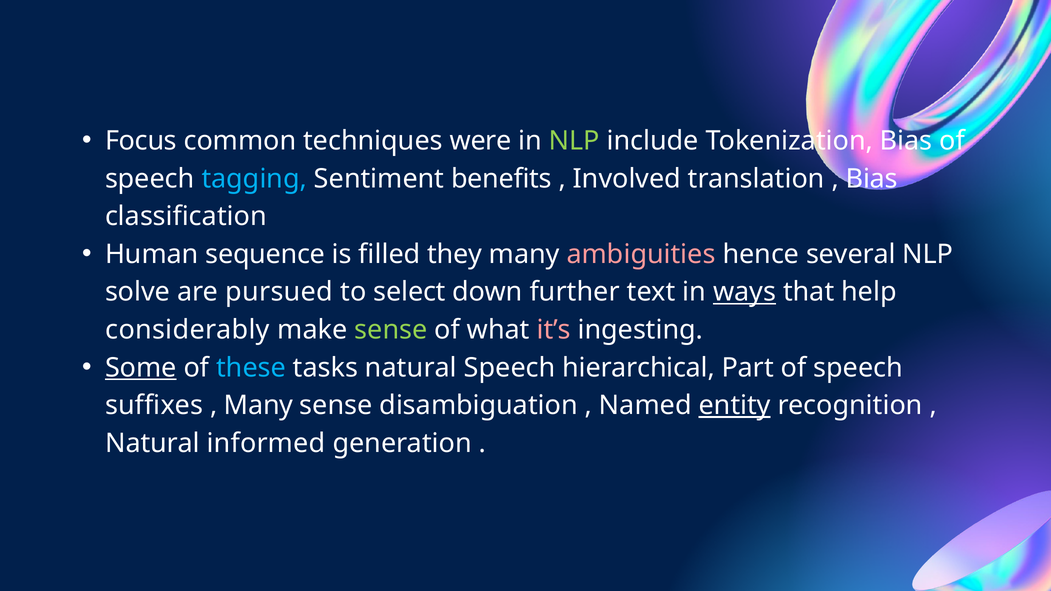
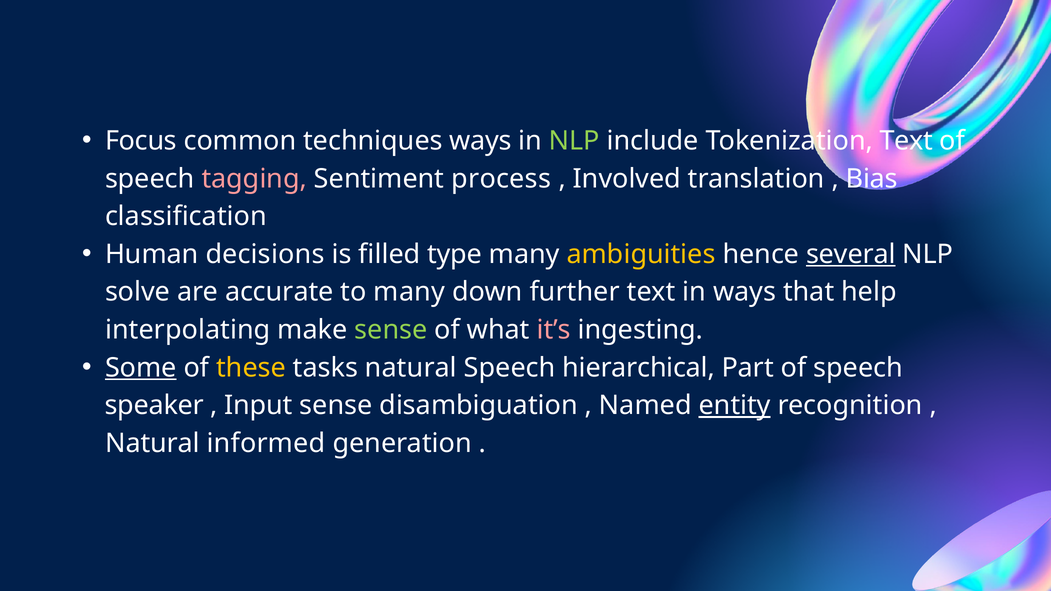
techniques were: were -> ways (481, 141)
Tokenization Bias: Bias -> Text (906, 141)
tagging colour: light blue -> pink (254, 179)
benefits: benefits -> process (501, 179)
sequence: sequence -> decisions (265, 254)
they: they -> type (455, 254)
ambiguities colour: pink -> yellow (641, 254)
several underline: none -> present (851, 254)
pursued: pursued -> accurate (279, 292)
to select: select -> many (409, 292)
ways underline: present -> none (745, 292)
considerably: considerably -> interpolating (188, 330)
these colour: light blue -> yellow (251, 368)
suffixes: suffixes -> speaker (154, 406)
Many: Many -> Input (259, 406)
